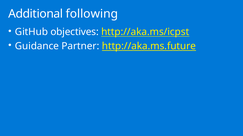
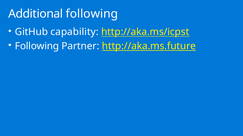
objectives: objectives -> capability (74, 32)
Guidance: Guidance -> Following (37, 46)
